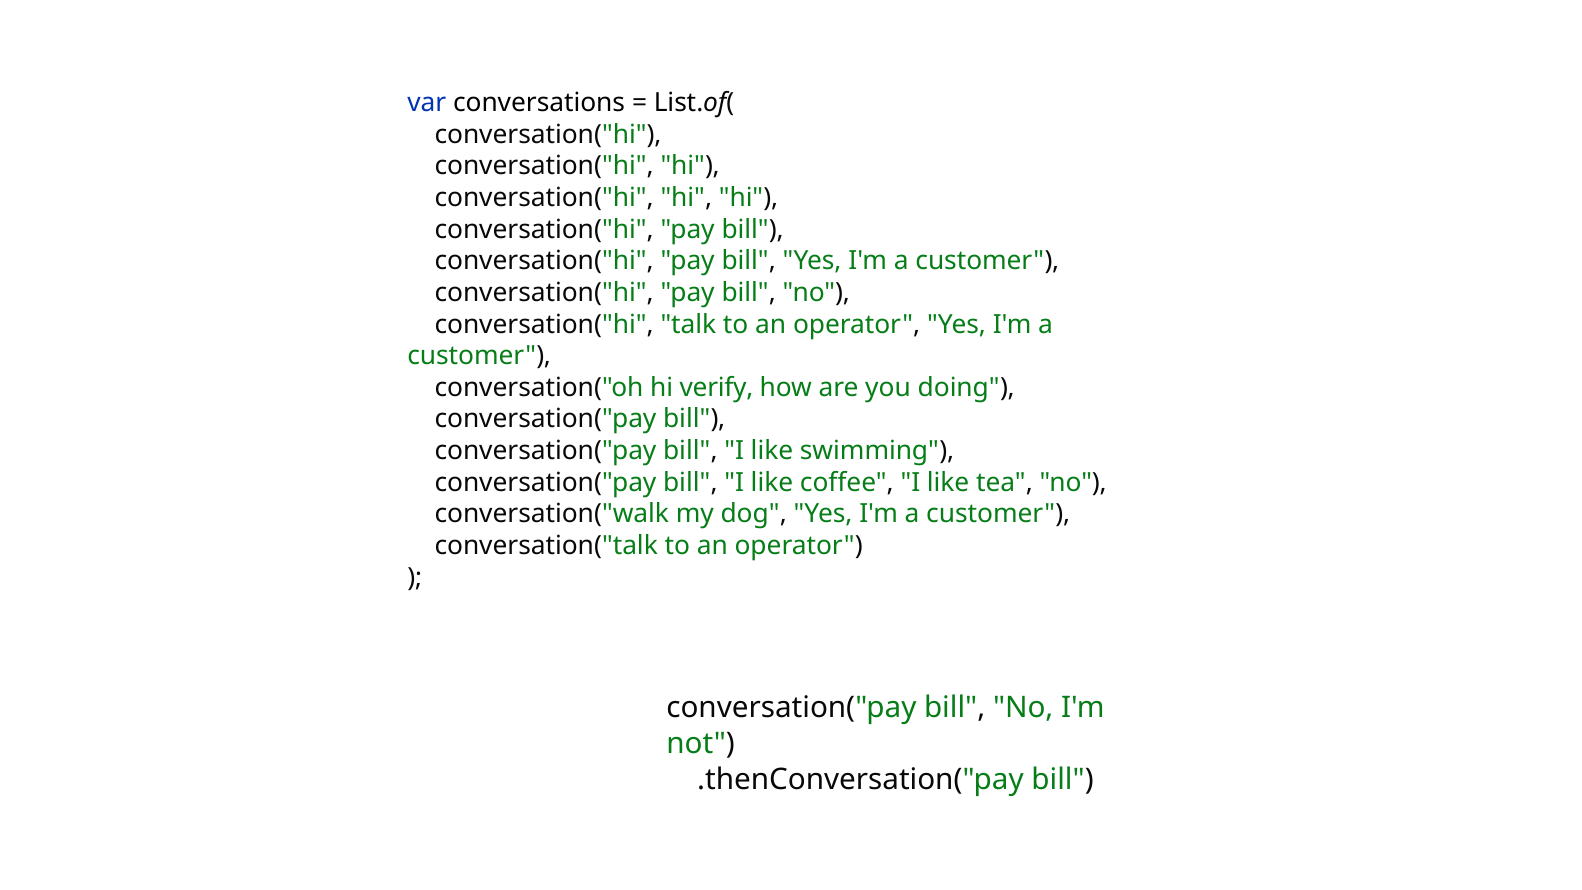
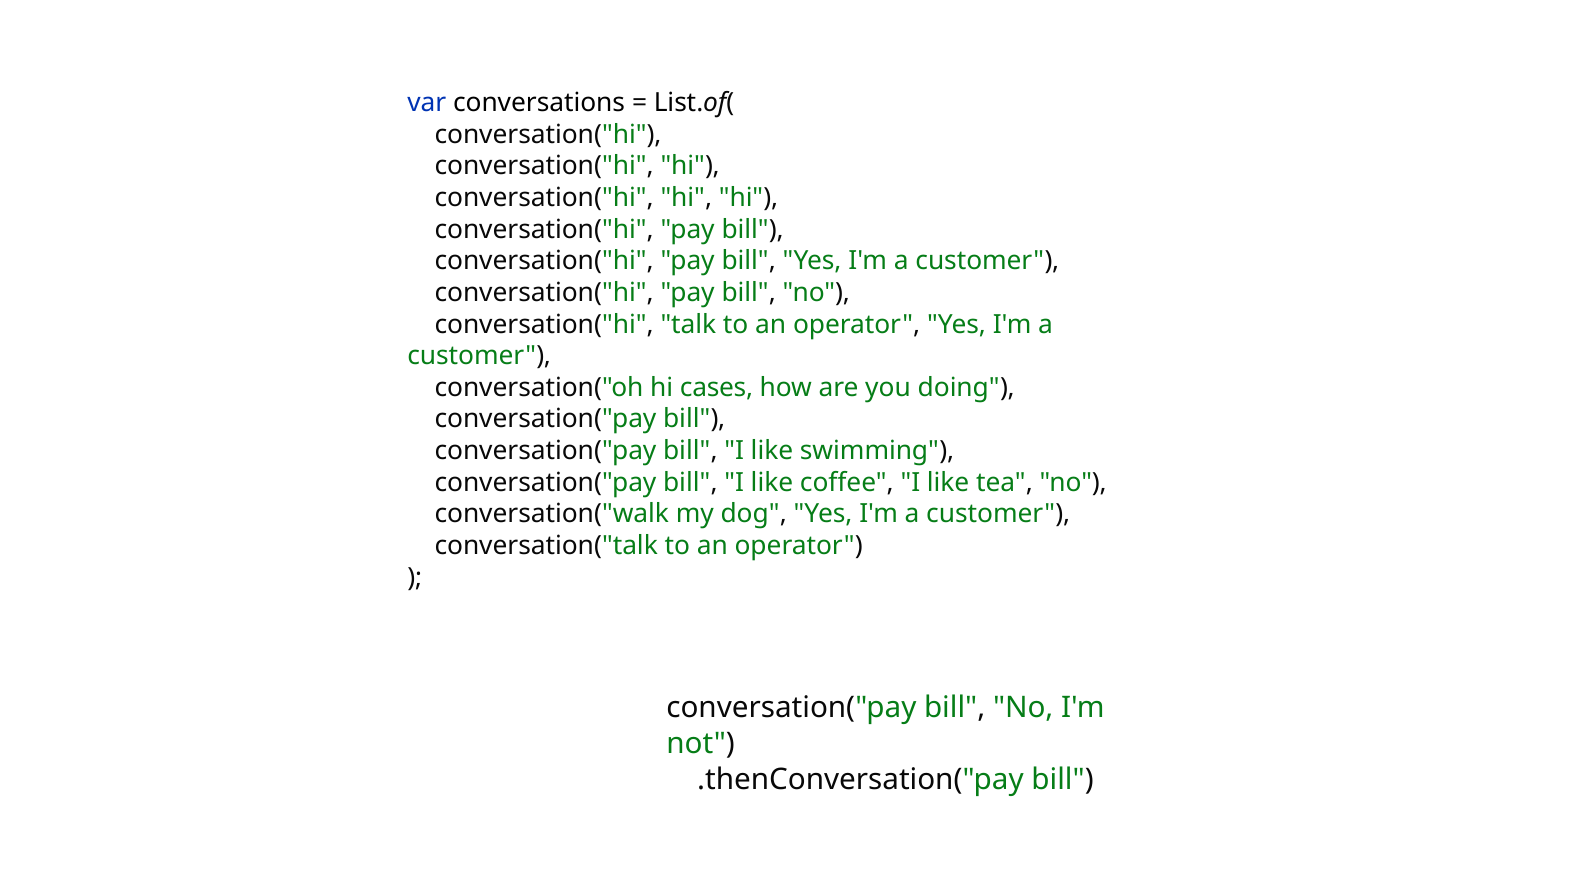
verify: verify -> cases (717, 388)
